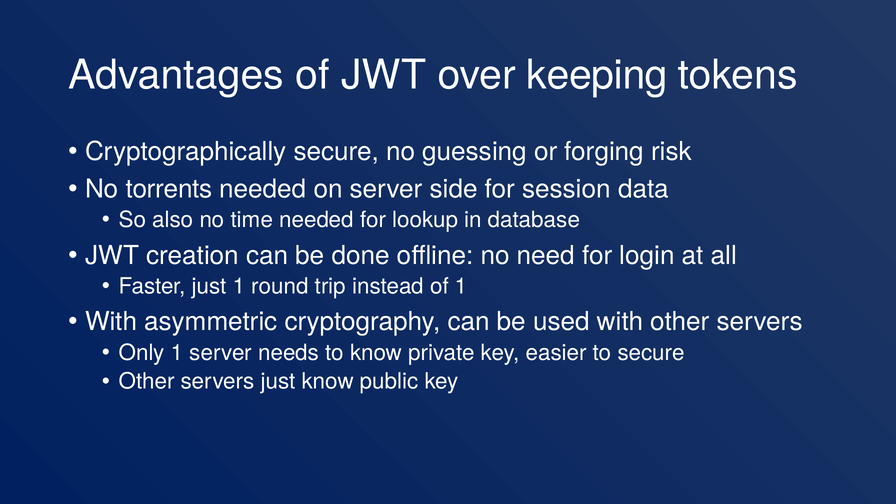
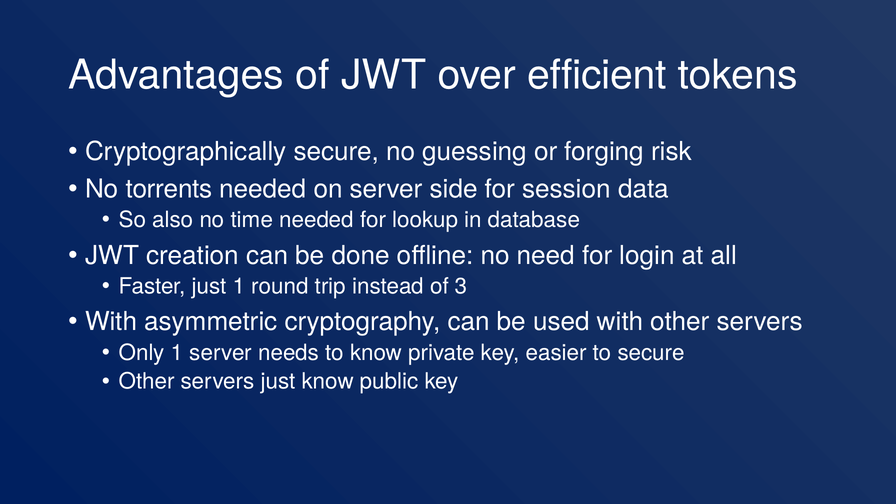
keeping: keeping -> efficient (597, 75)
of 1: 1 -> 3 (461, 286)
